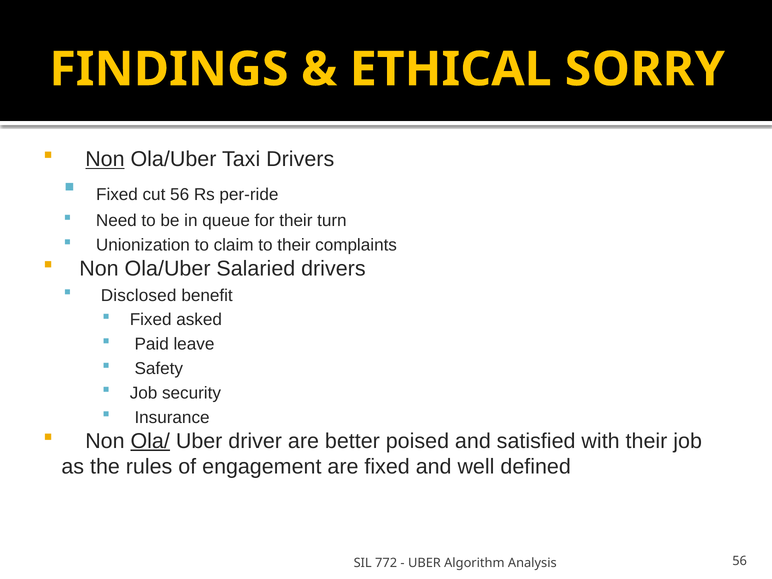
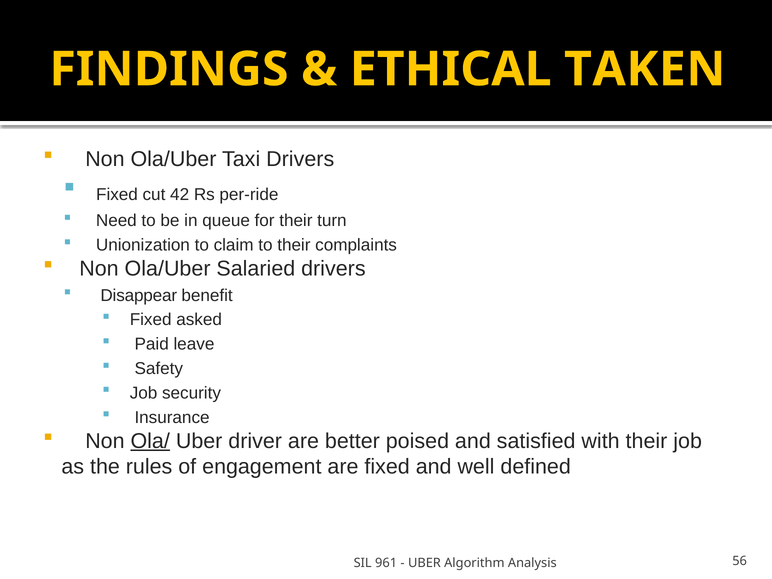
SORRY: SORRY -> TAKEN (645, 69)
Non underline: present -> none (105, 159)
cut 56: 56 -> 42 (180, 195)
Disclosed: Disclosed -> Disappear (139, 295)
772: 772 -> 961 (386, 563)
